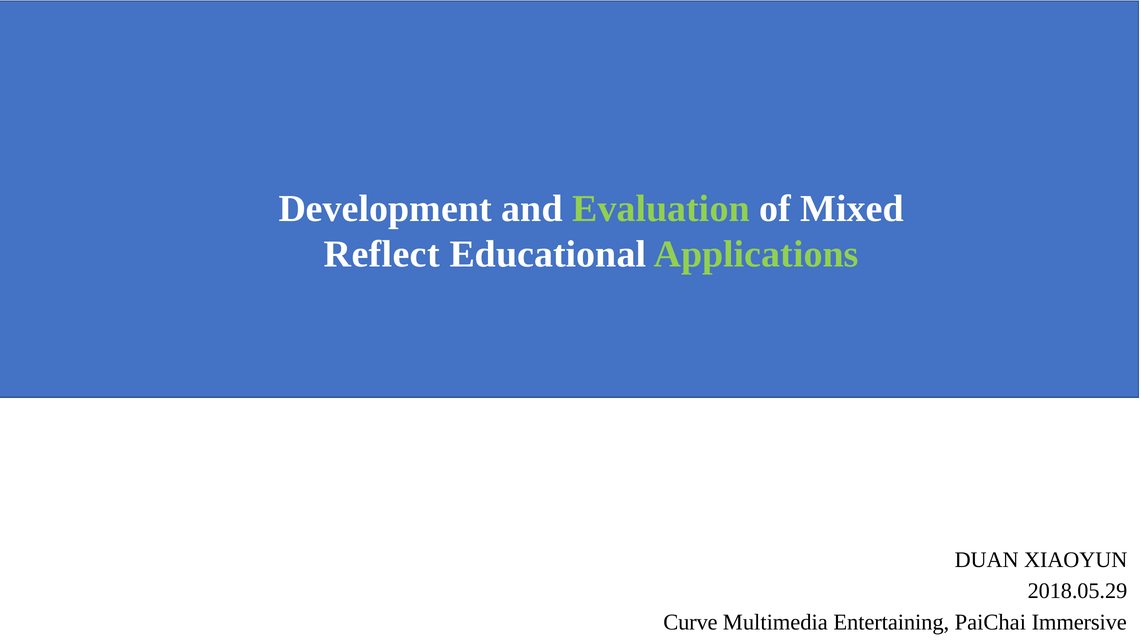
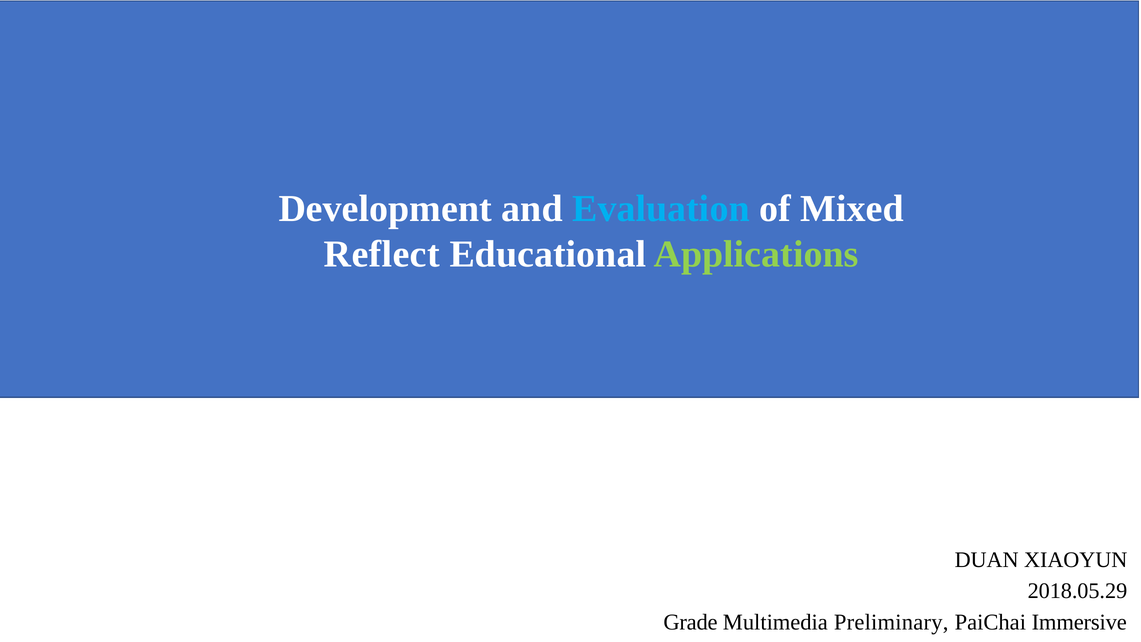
Evaluation colour: light green -> light blue (661, 208)
Curve: Curve -> Grade (690, 622)
Entertaining: Entertaining -> Preliminary (891, 622)
